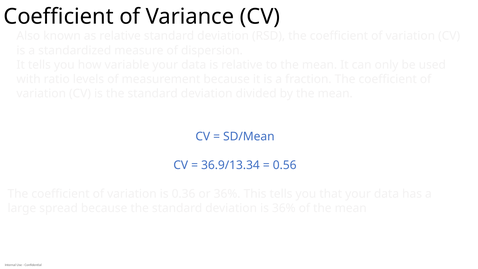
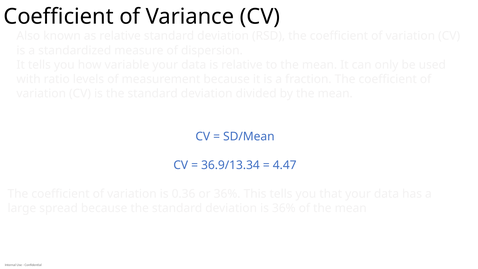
0.56: 0.56 -> 4.47 (285, 165)
